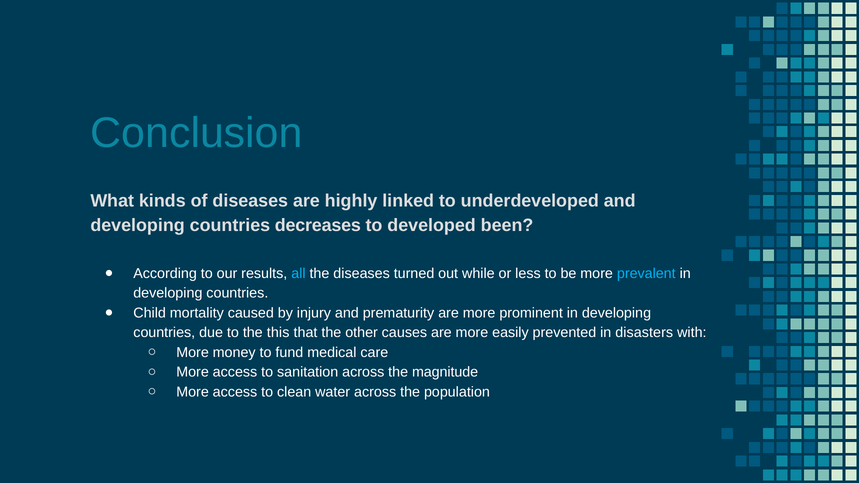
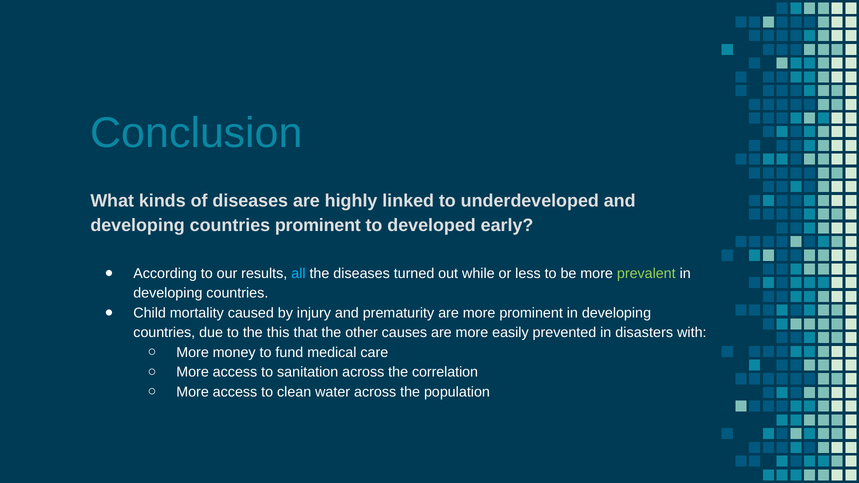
countries decreases: decreases -> prominent (318, 226)
been: been -> early (507, 226)
prevalent colour: light blue -> light green (646, 274)
magnitude: magnitude -> correlation (445, 372)
